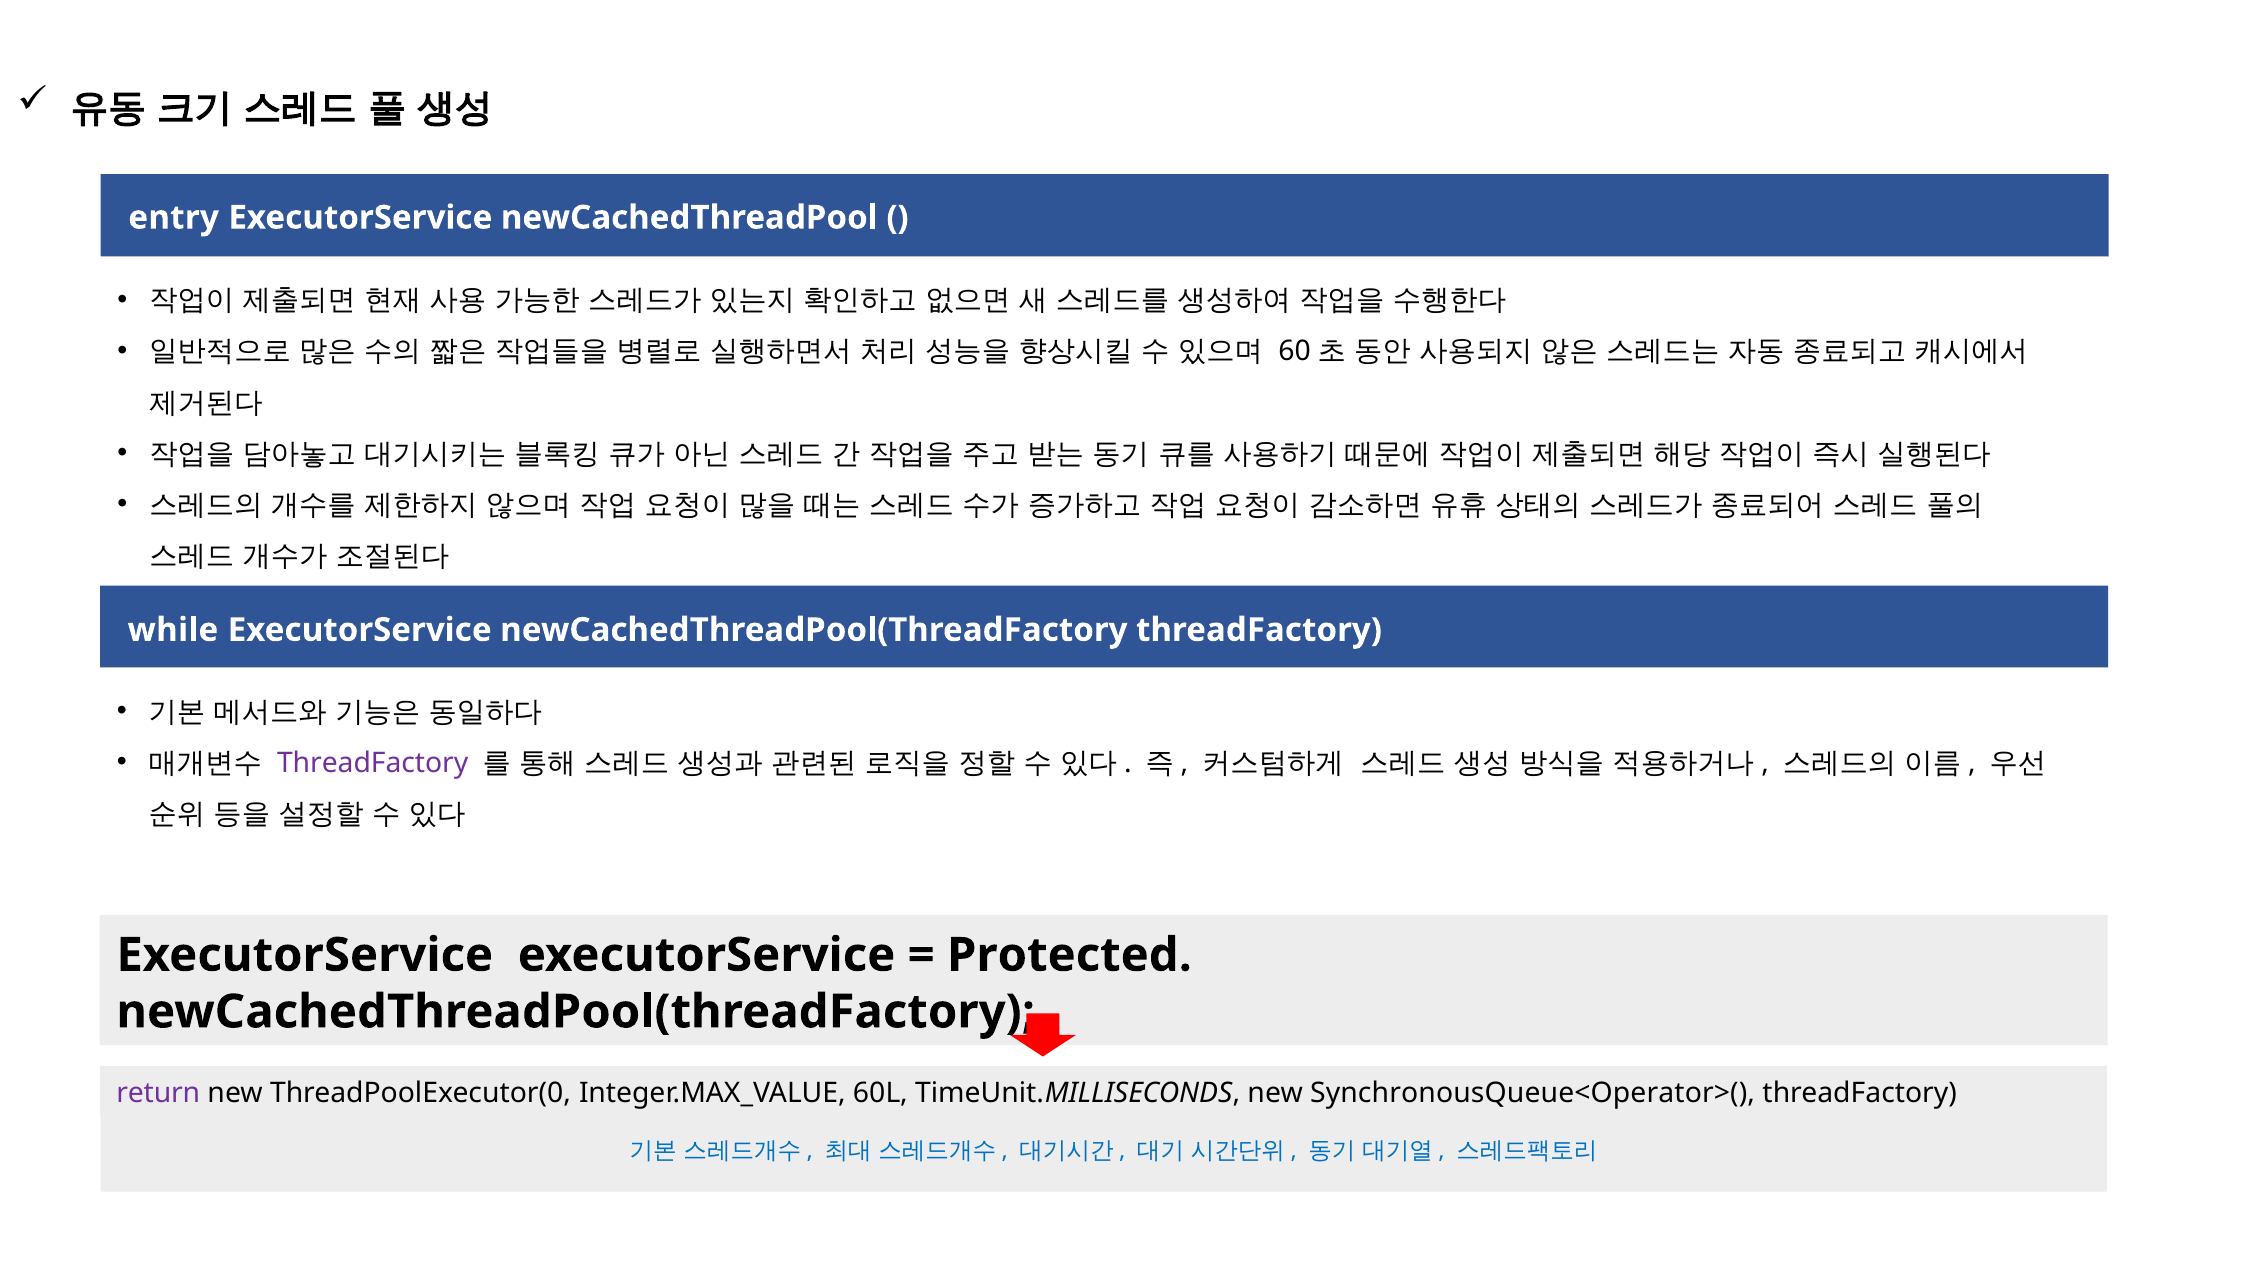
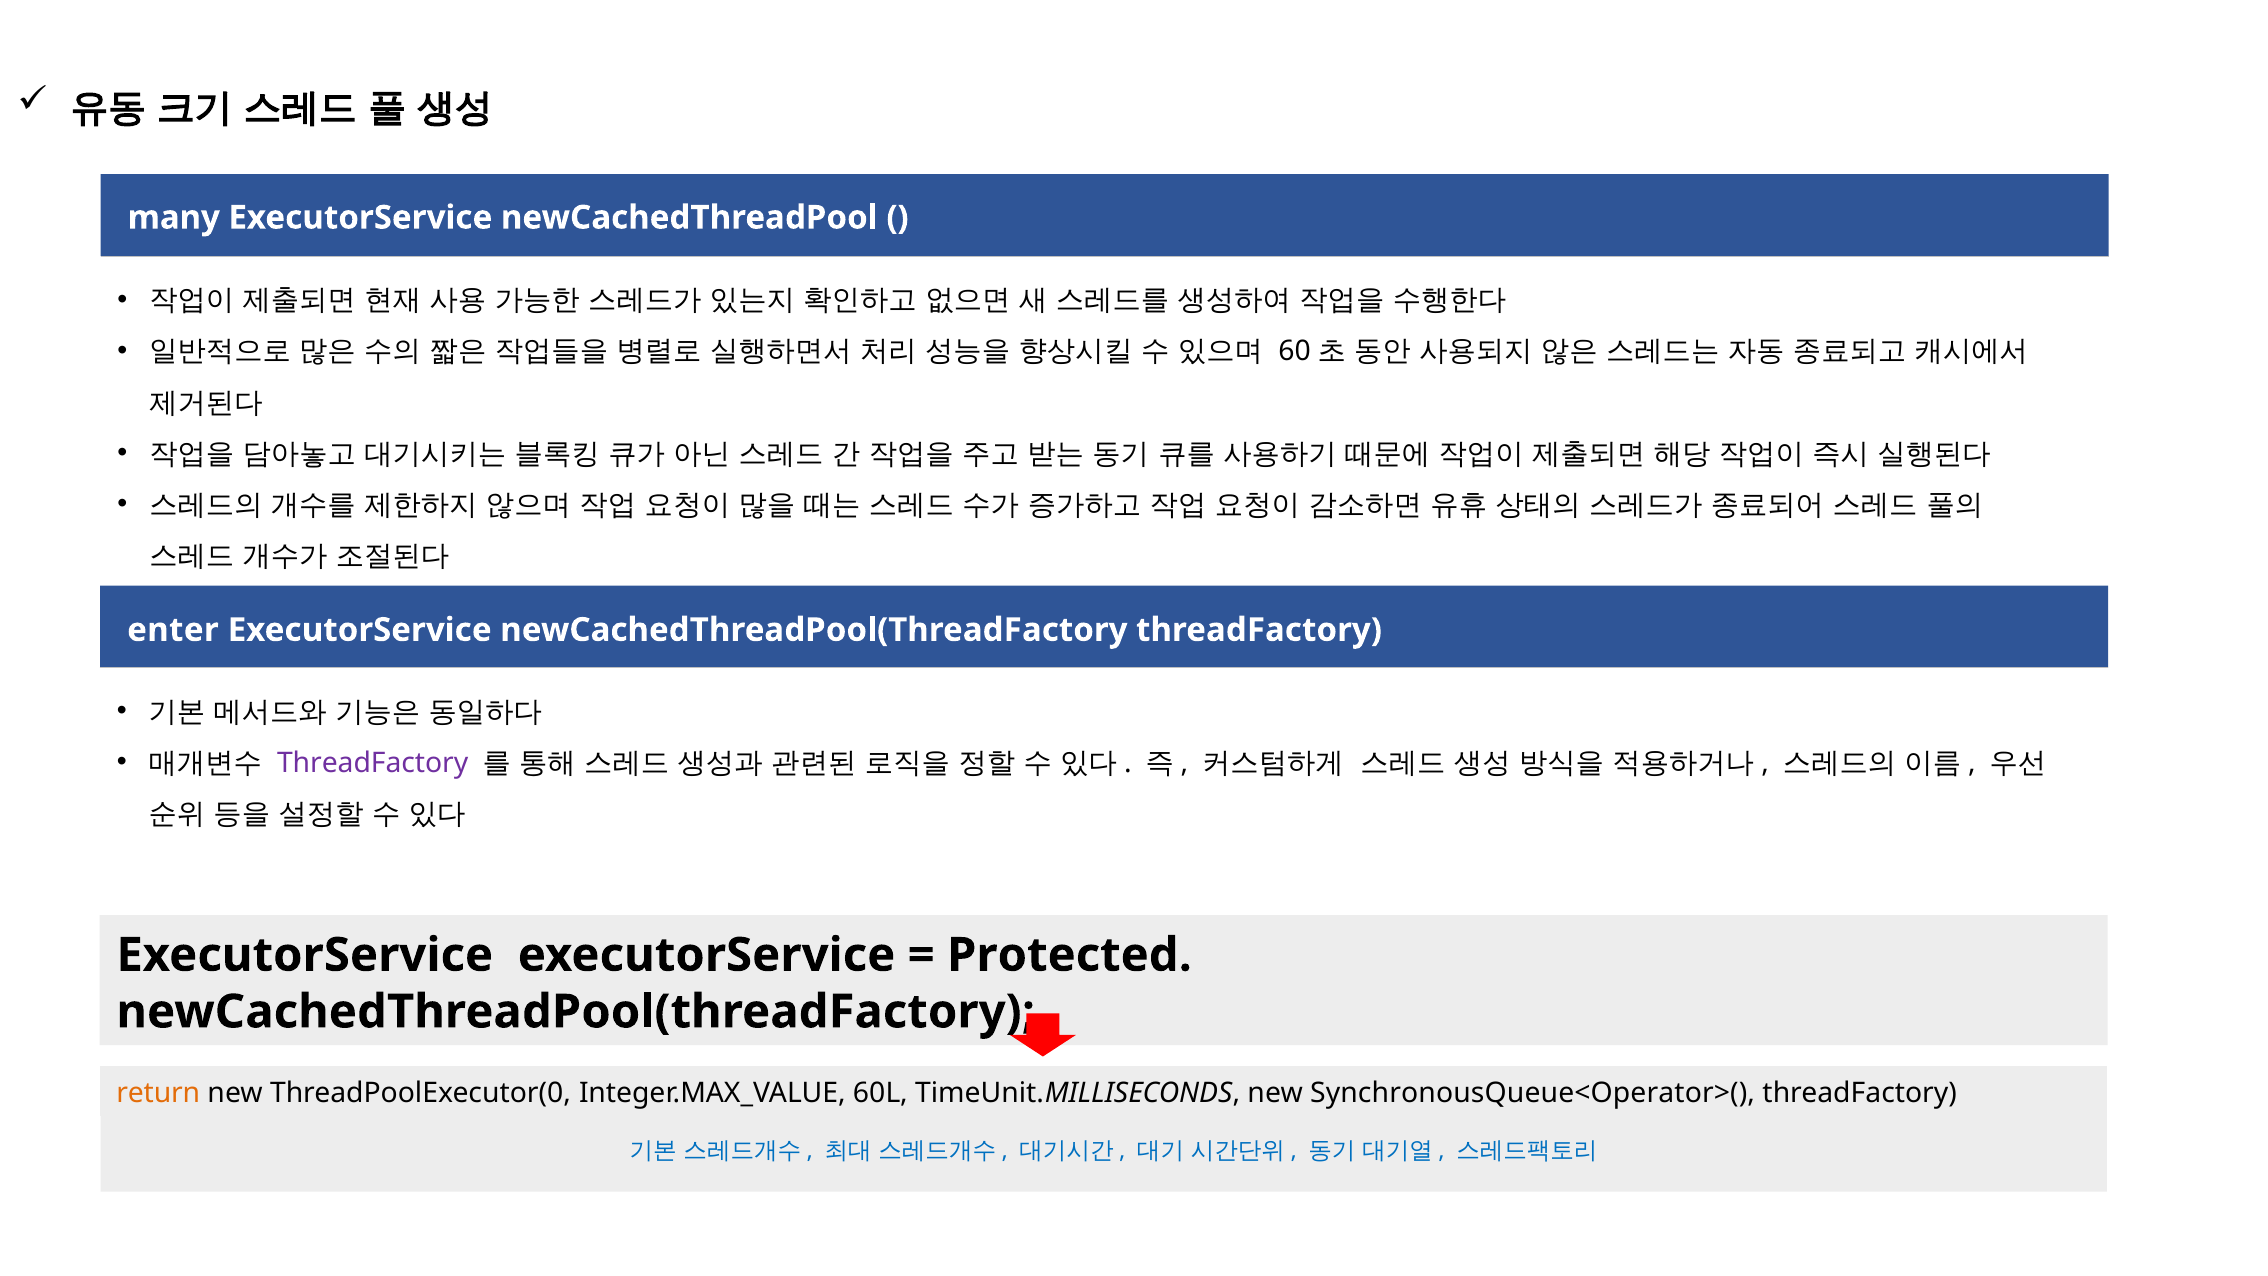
entry: entry -> many (174, 218)
while: while -> enter (173, 630)
return colour: purple -> orange (158, 1093)
